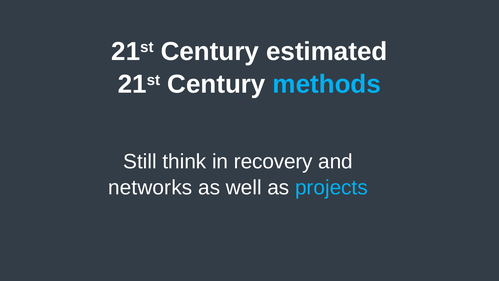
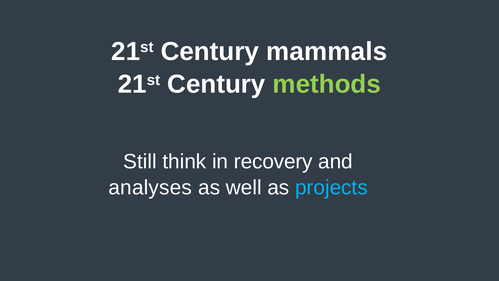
estimated: estimated -> mammals (327, 51)
methods colour: light blue -> light green (327, 84)
networks: networks -> analyses (150, 188)
